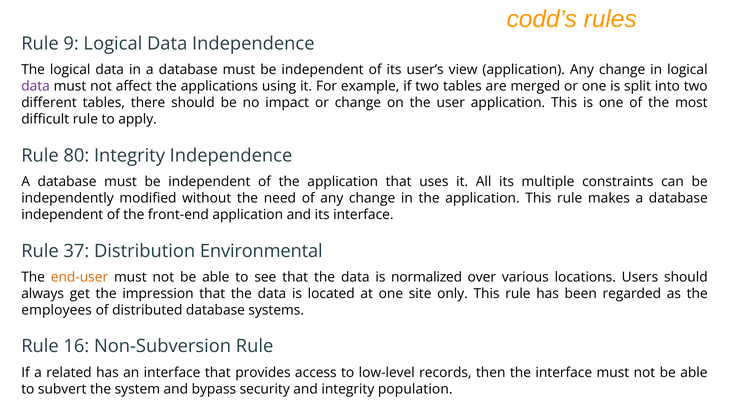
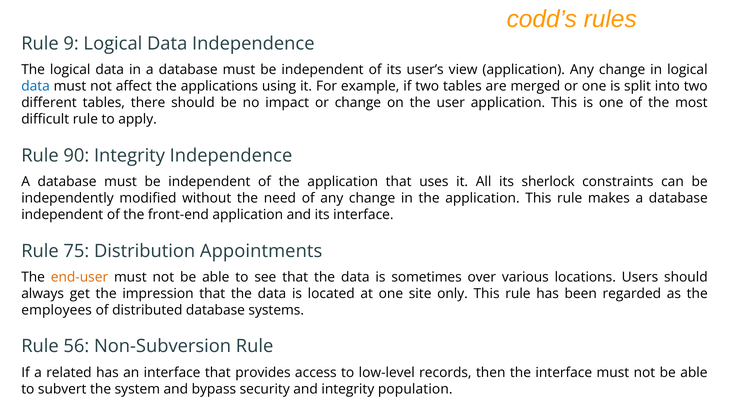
data colour: purple -> blue (36, 86)
80: 80 -> 90 (76, 156)
multiple: multiple -> sherlock (548, 182)
37: 37 -> 75 (76, 251)
Environmental: Environmental -> Appointments (261, 251)
normalized: normalized -> sometimes (427, 277)
16: 16 -> 56 (76, 346)
